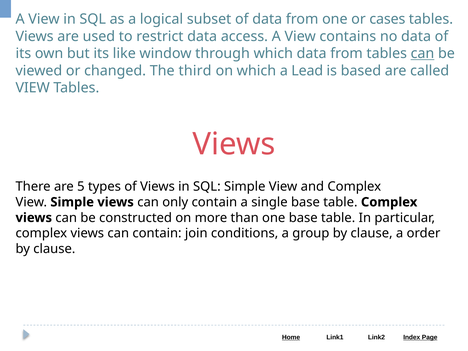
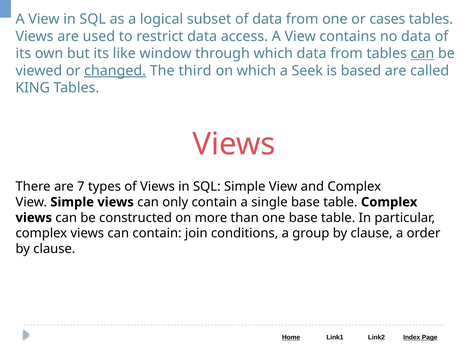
changed underline: none -> present (115, 71)
Lead: Lead -> Seek (307, 71)
VIEW: VIEW -> KING (33, 88)
5: 5 -> 7 (81, 187)
